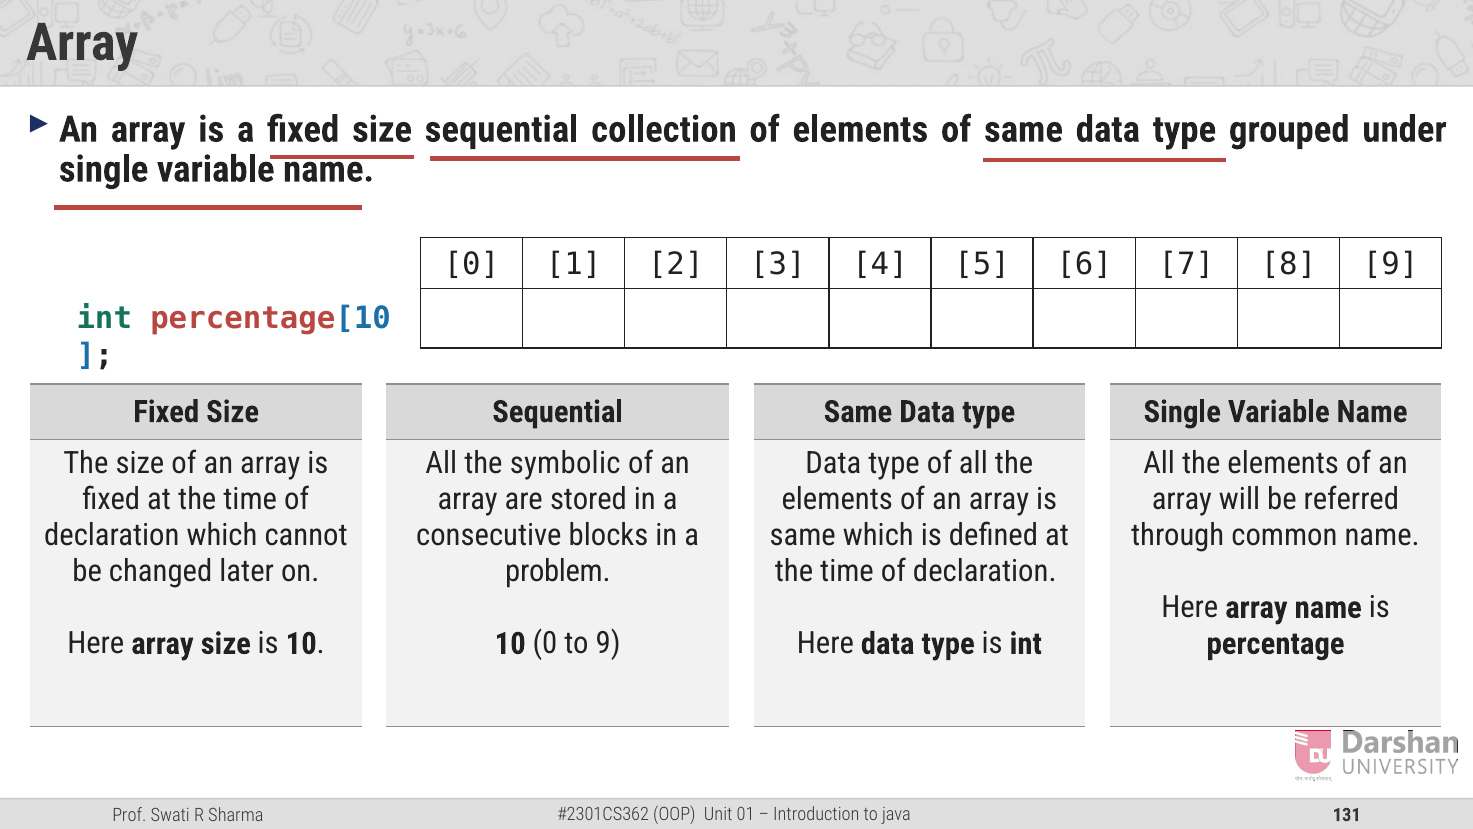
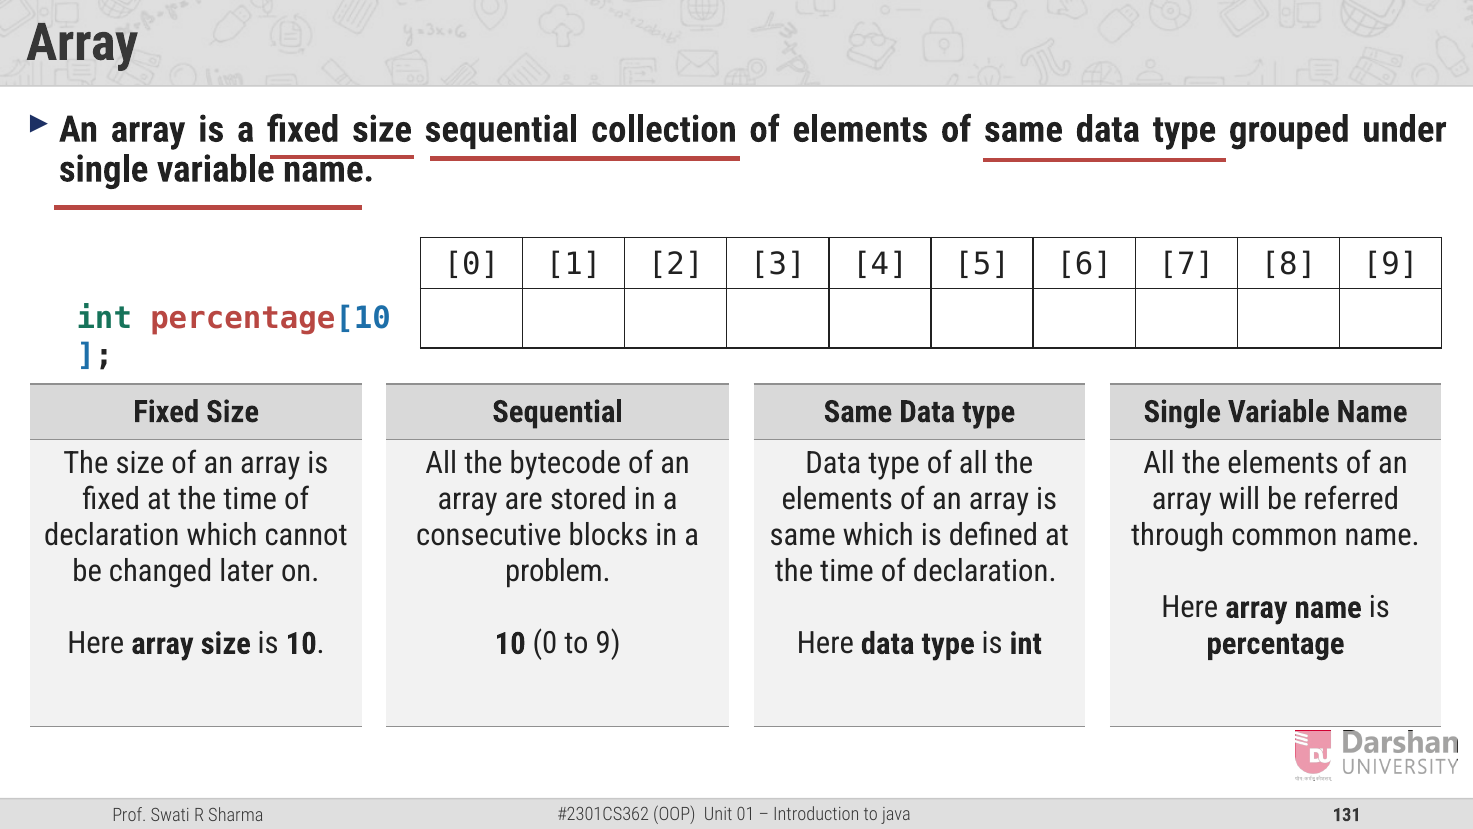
symbolic: symbolic -> bytecode (565, 463)
